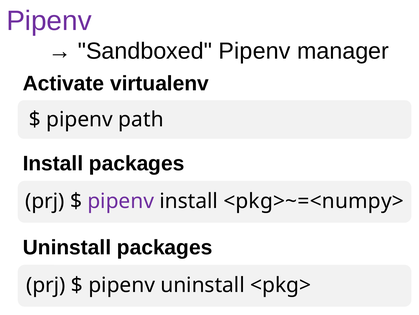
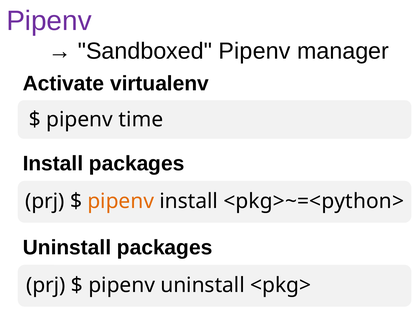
path: path -> time (141, 119)
pipenv colour: purple -> orange (121, 201)
<pkg>~=<numpy>: <pkg>~=<numpy> -> <pkg>~=<python> (314, 201)
